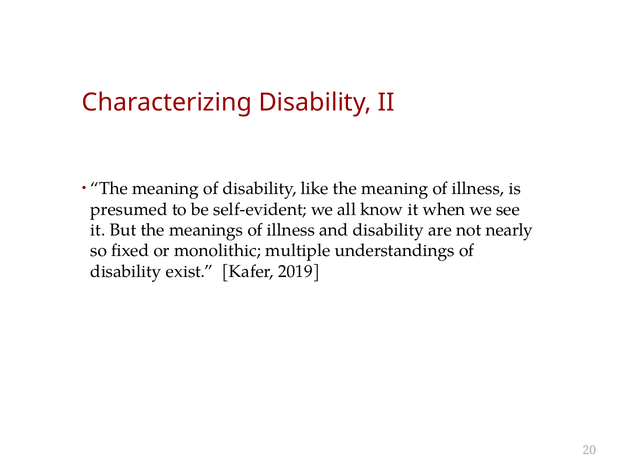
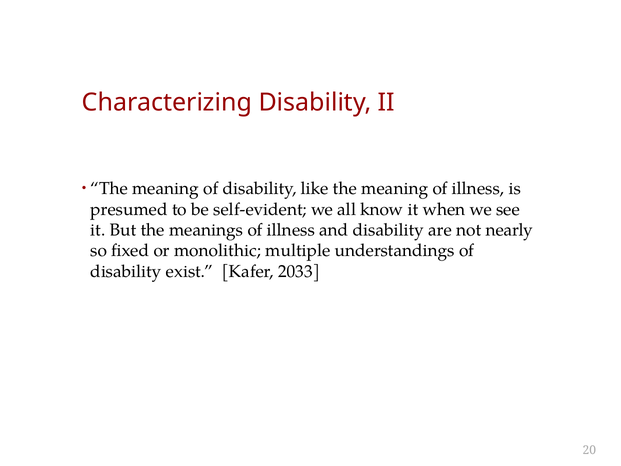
2019: 2019 -> 2033 (299, 271)
